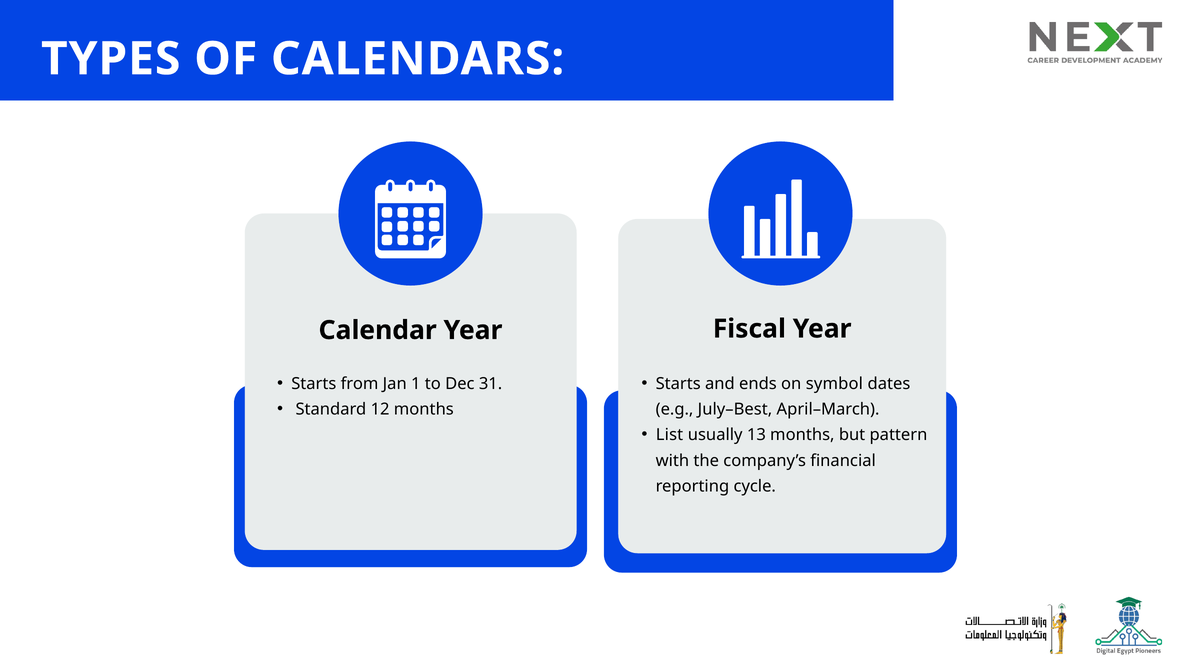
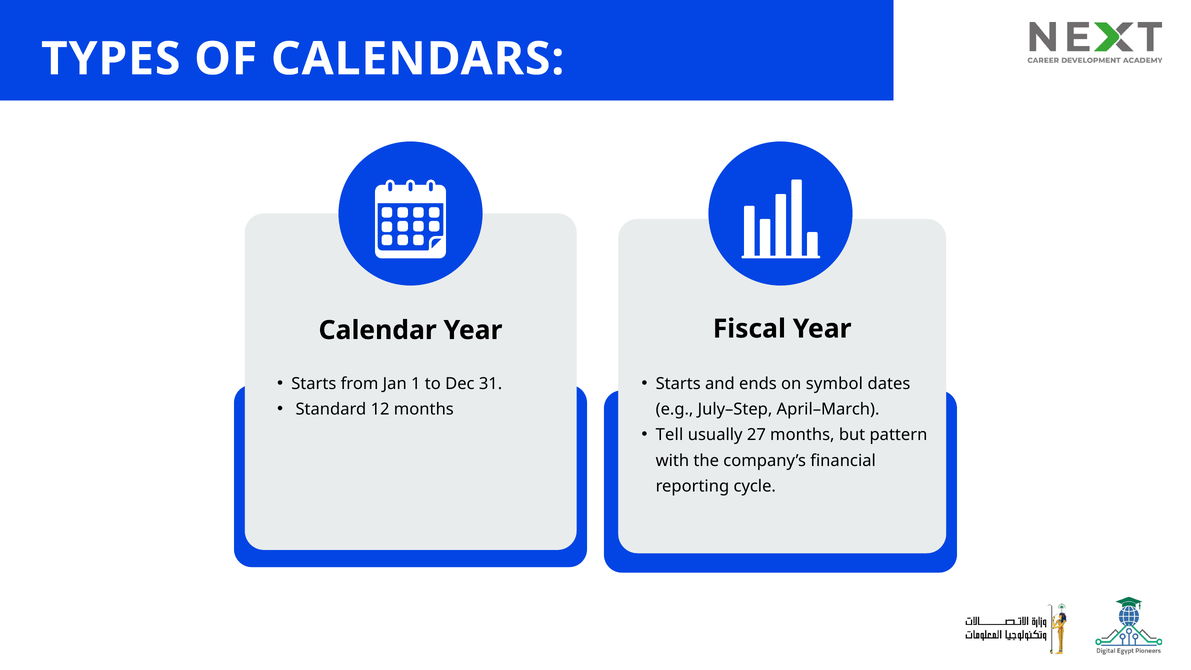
July–Best: July–Best -> July–Step (735, 409)
List: List -> Tell (670, 435)
13: 13 -> 27 (756, 435)
